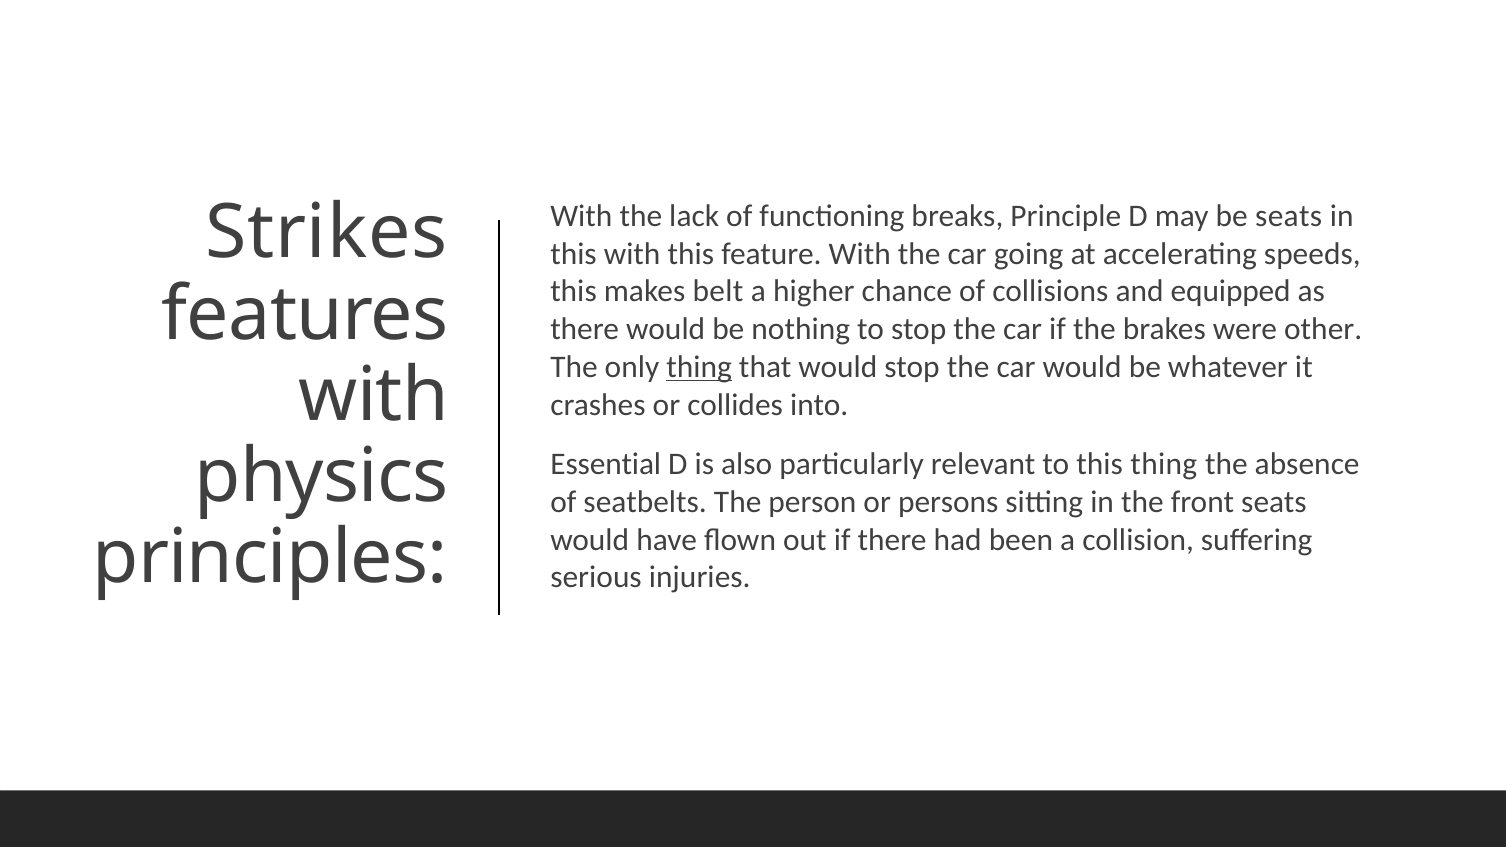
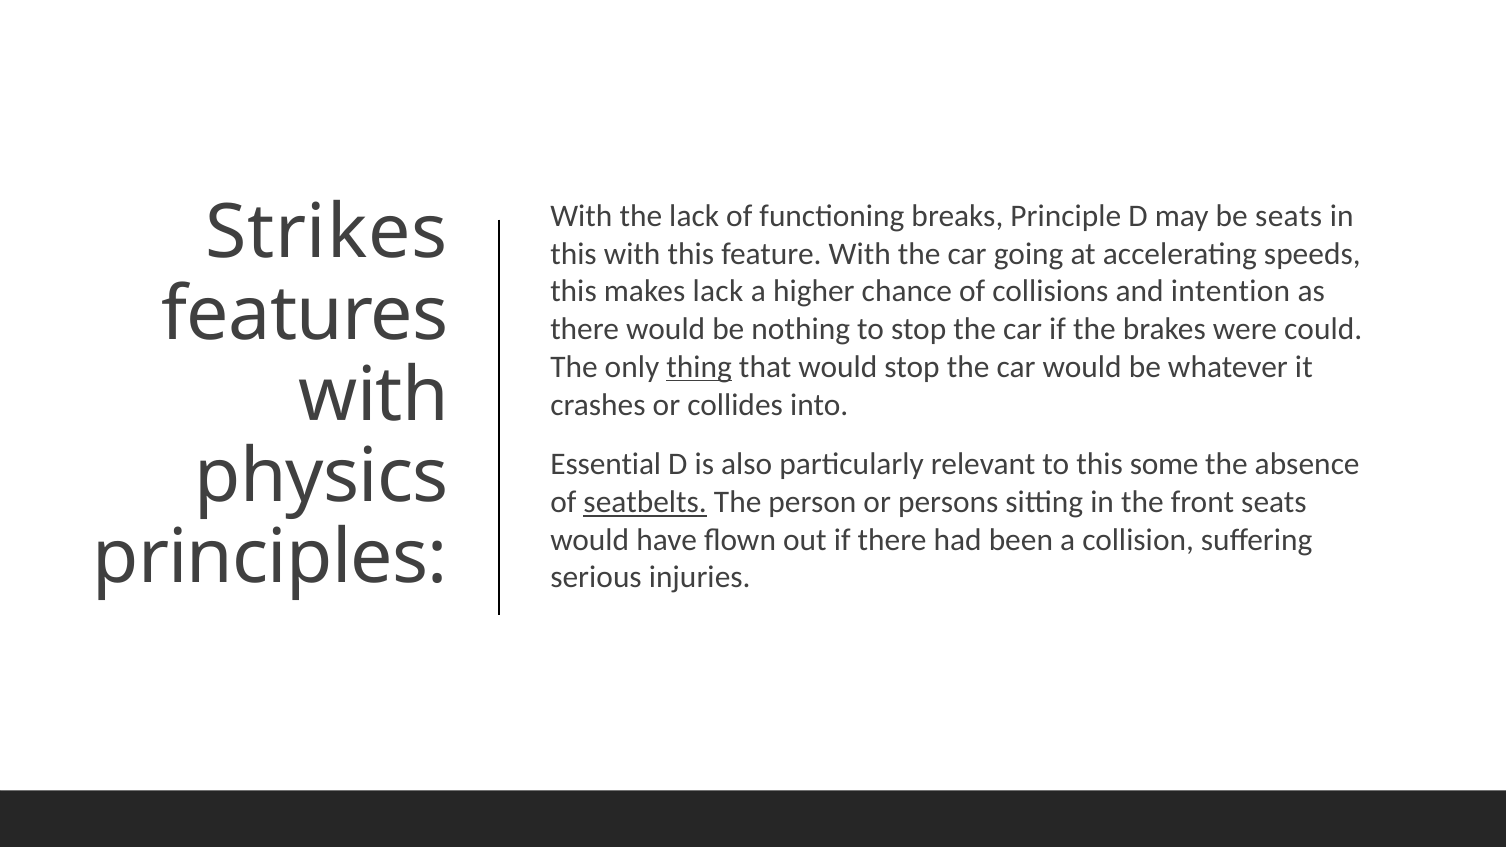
makes belt: belt -> lack (718, 292)
equipped: equipped -> intention (1230, 292)
other: other -> could (1323, 329)
this thing: thing -> some (1164, 464)
seatbelts underline: none -> present (645, 502)
